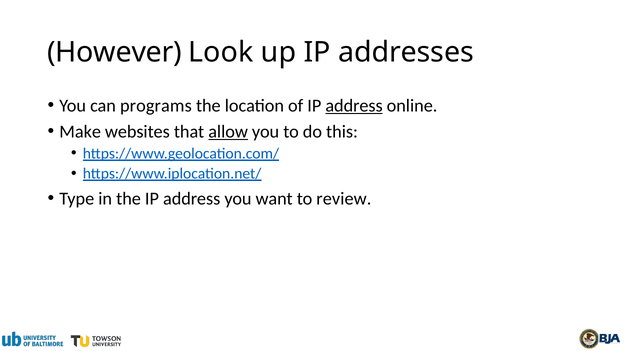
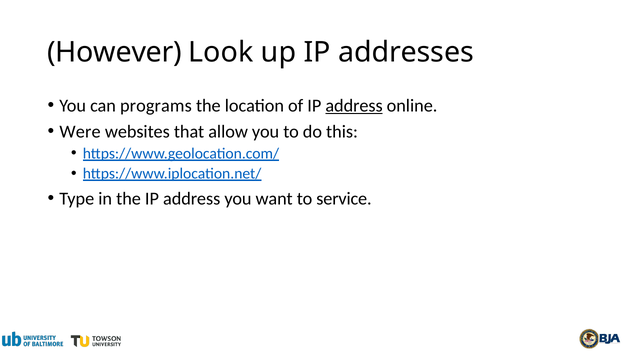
Make: Make -> Were (80, 132)
allow underline: present -> none (228, 132)
review: review -> service (344, 199)
